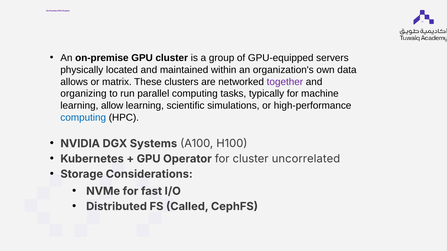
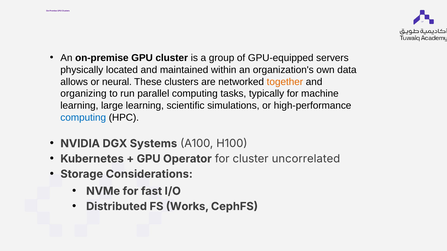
matrix: matrix -> neural (117, 82)
together colour: purple -> orange (285, 82)
allow: allow -> large (112, 106)
Called: Called -> Works (187, 207)
